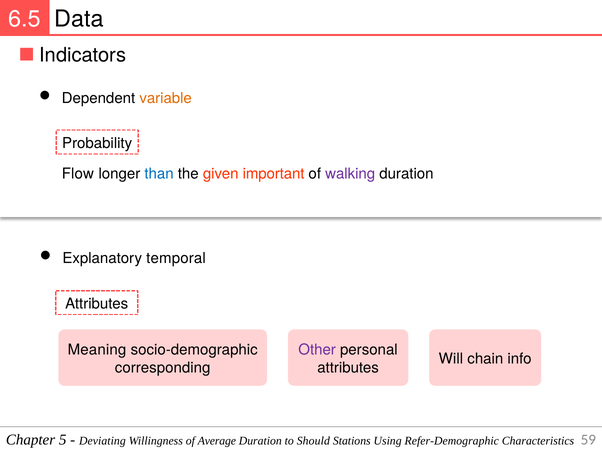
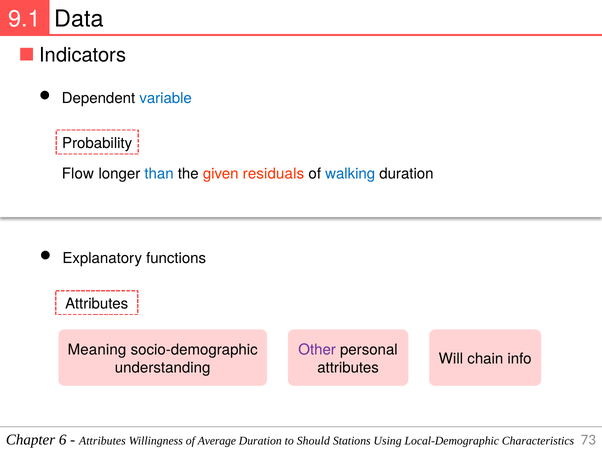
6.5: 6.5 -> 9.1 (24, 19)
variable colour: orange -> blue (166, 98)
important: important -> residuals (273, 174)
walking colour: purple -> blue (350, 174)
temporal: temporal -> functions (176, 259)
corresponding: corresponding -> understanding (163, 368)
5: 5 -> 6 (63, 440)
Deviating: Deviating -> Attributes (102, 441)
Refer-Demographic: Refer-Demographic -> Local-Demographic (452, 441)
59: 59 -> 73 (588, 440)
